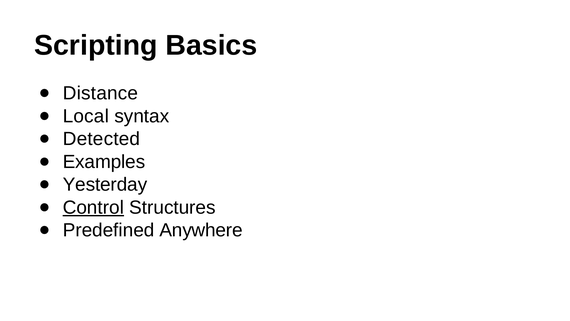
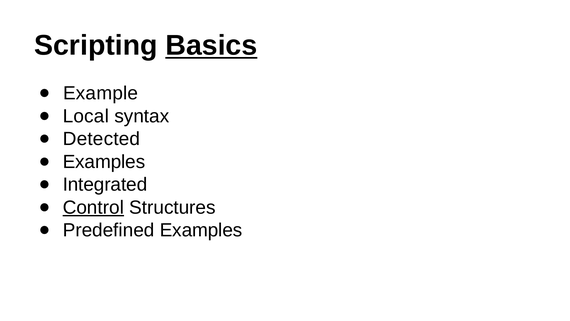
Basics underline: none -> present (211, 45)
Distance: Distance -> Example (101, 93)
Yesterday: Yesterday -> Integrated (105, 184)
Predefined Anywhere: Anywhere -> Examples (201, 230)
